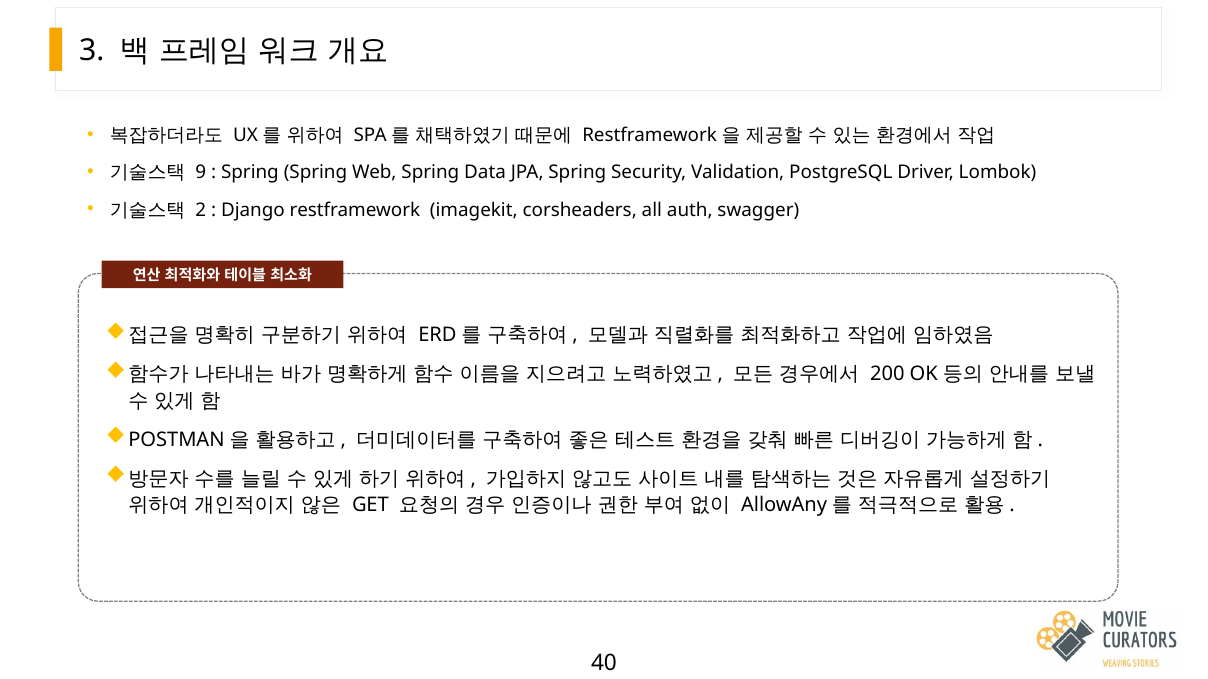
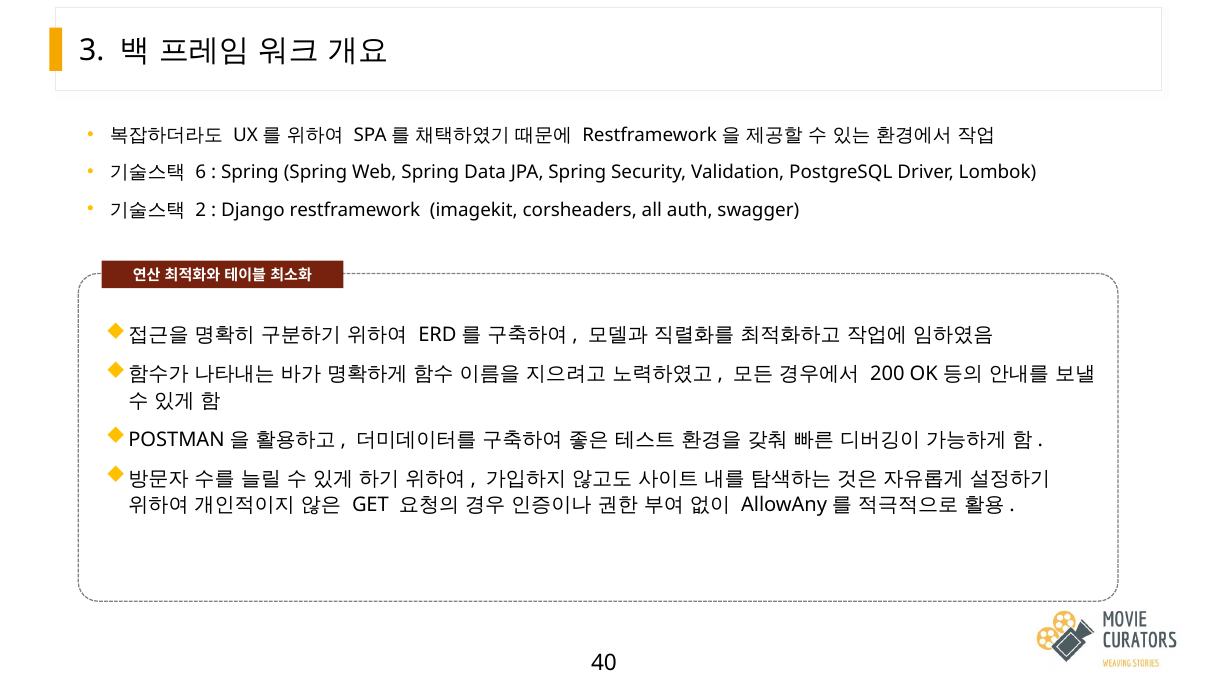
9: 9 -> 6 (201, 173)
